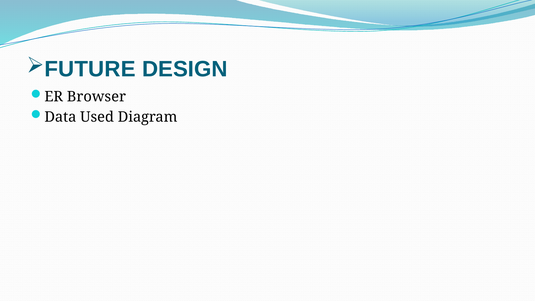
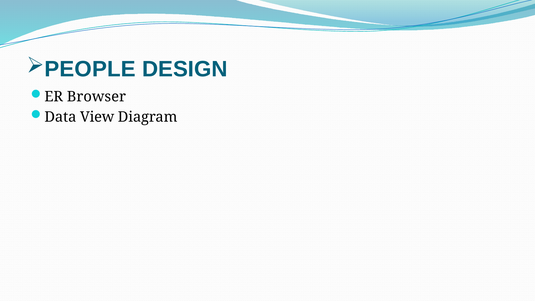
FUTURE: FUTURE -> PEOPLE (90, 69)
Used: Used -> View (97, 117)
